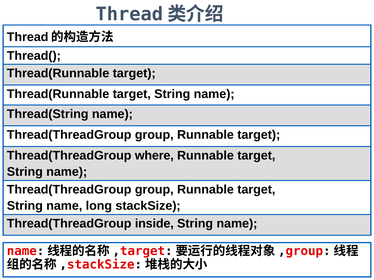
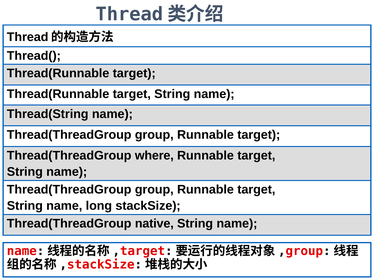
inside: inside -> native (154, 224)
